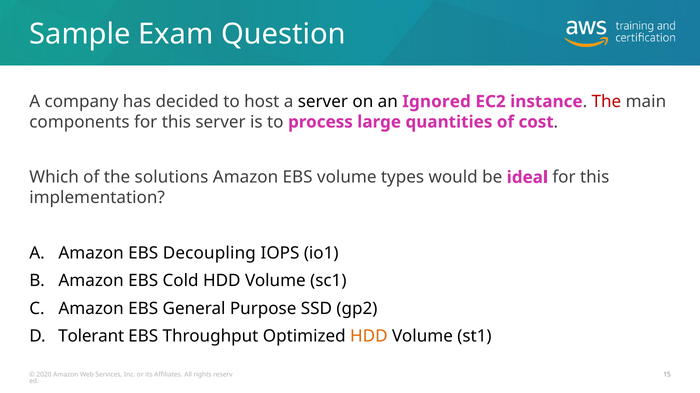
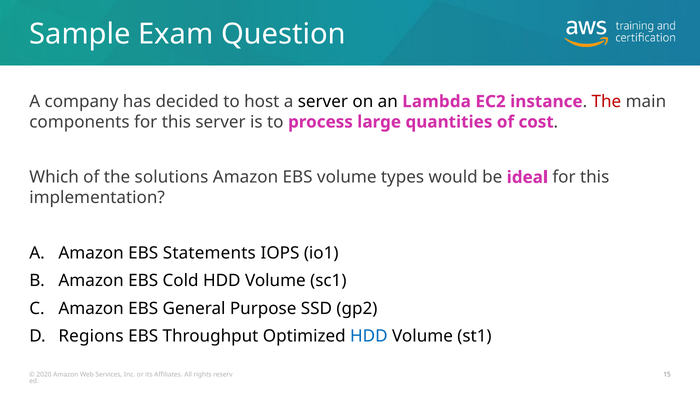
Ignored: Ignored -> Lambda (437, 102)
Decoupling: Decoupling -> Statements (209, 254)
Tolerant: Tolerant -> Regions (91, 337)
HDD colour: orange -> blue (369, 337)
